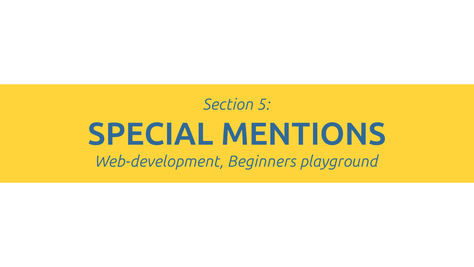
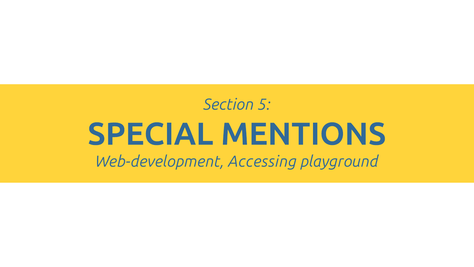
Beginners: Beginners -> Accessing (262, 161)
